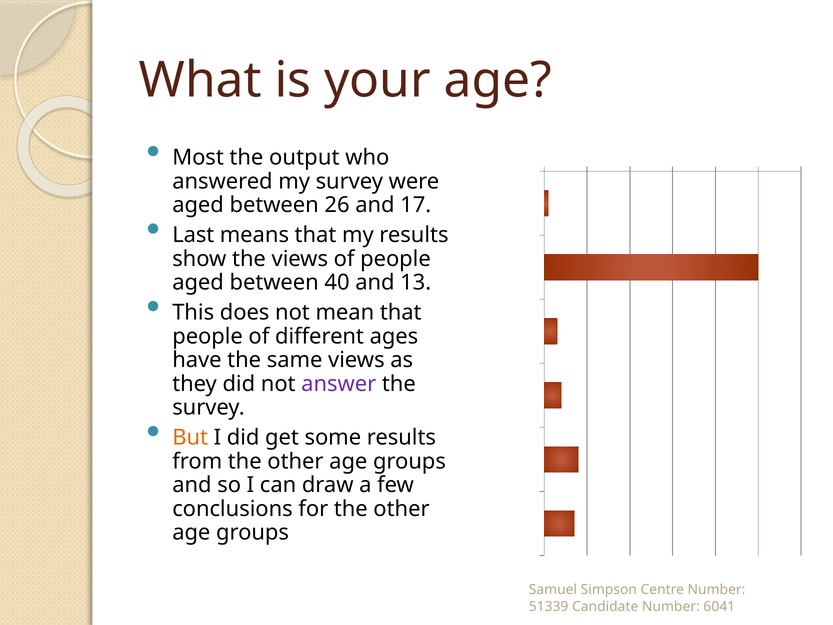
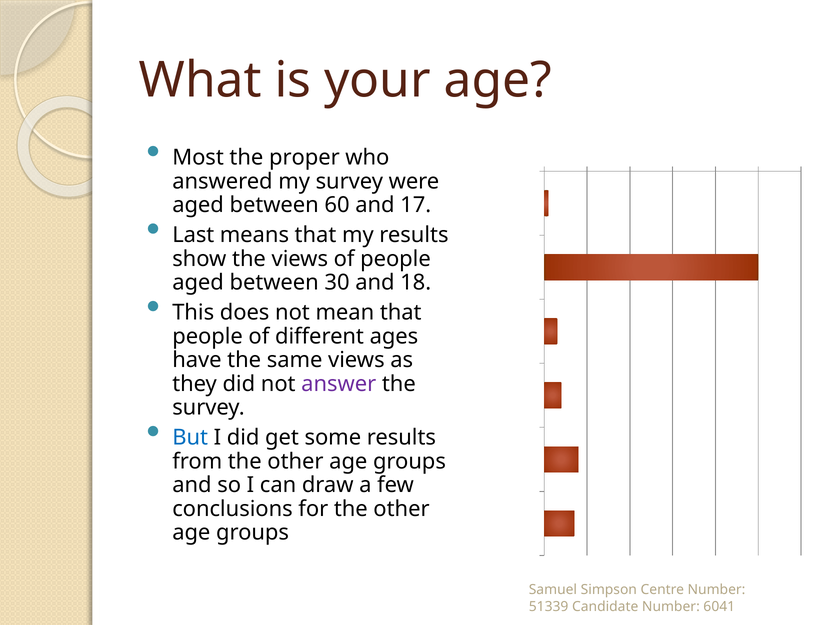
output: output -> proper (304, 158)
between 26: 26 -> 60 (337, 205)
between 40: 40 -> 30 (337, 283)
13: 13 -> 18 (416, 283)
But colour: orange -> blue (190, 438)
